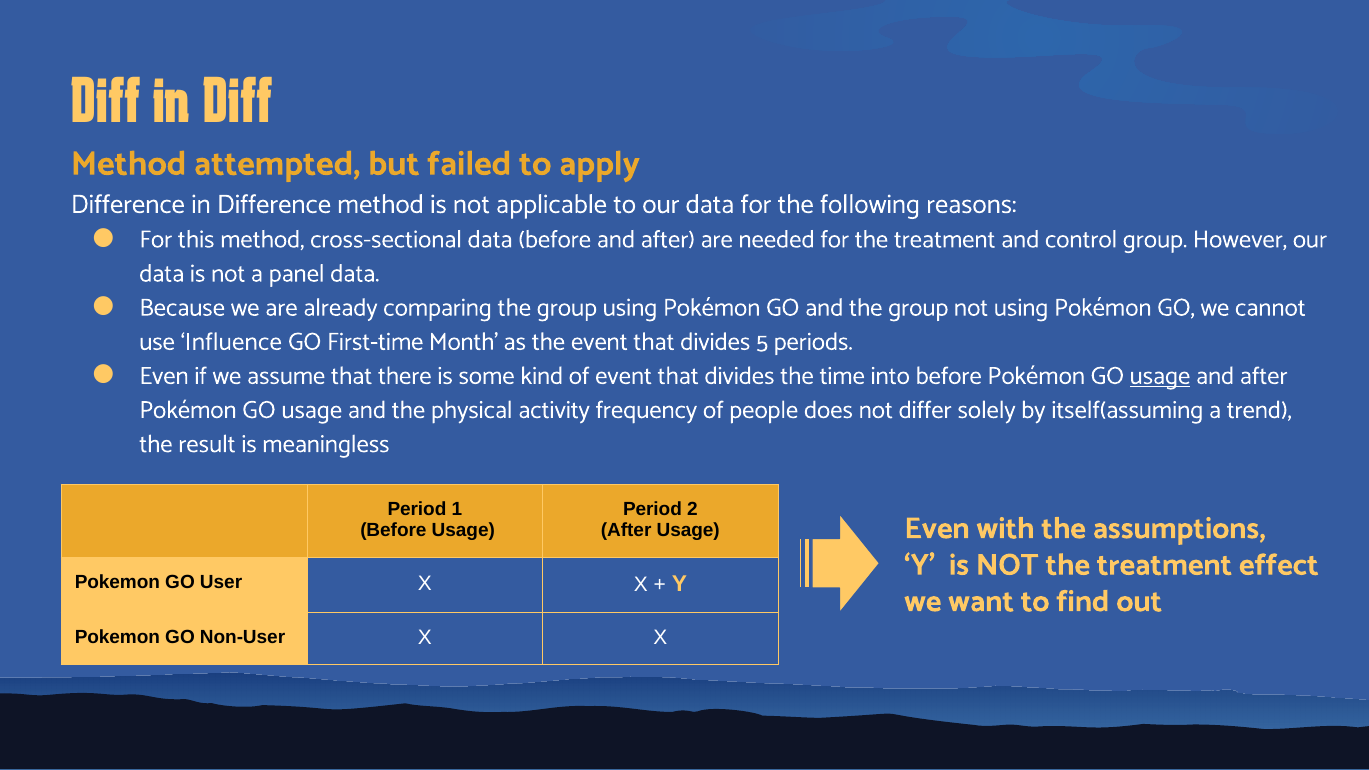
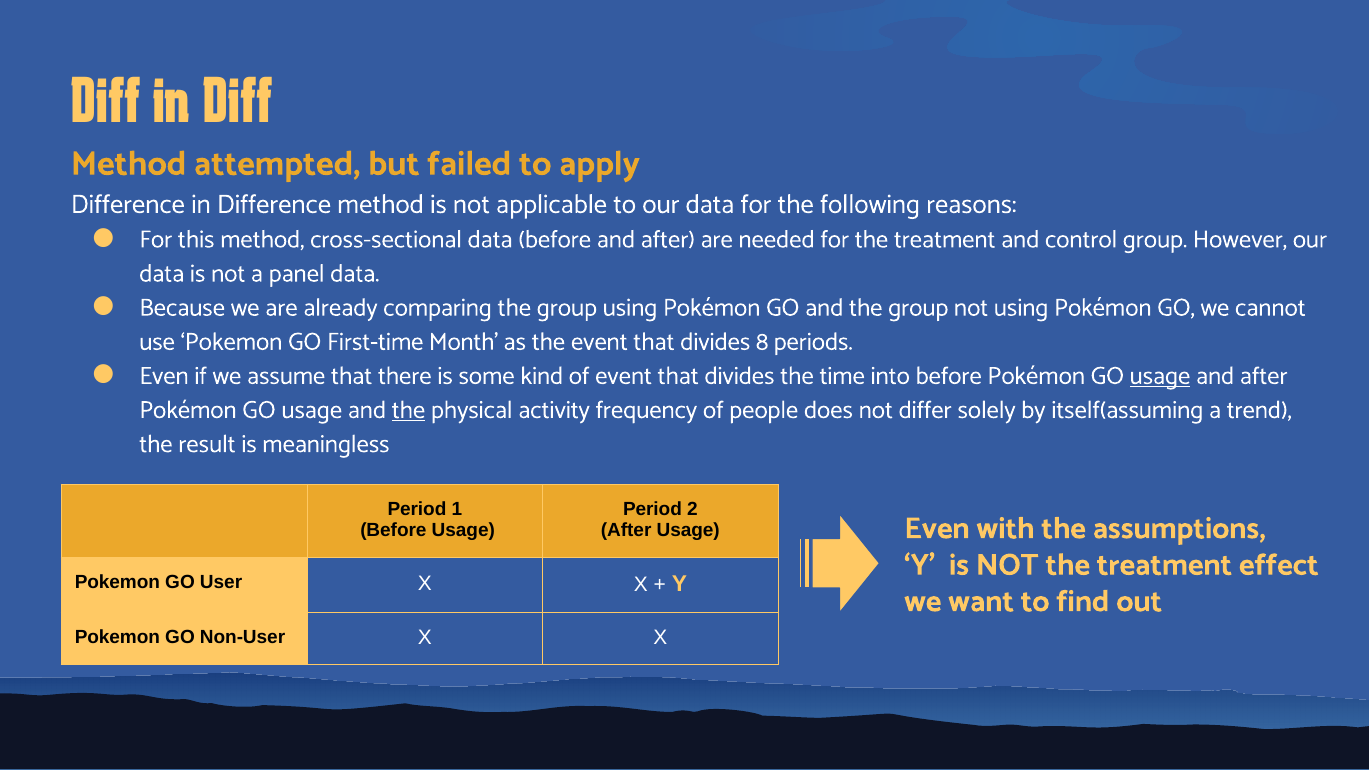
use Influence: Influence -> Pokemon (231, 342)
5: 5 -> 8 (762, 342)
the underline: none -> present (408, 410)
